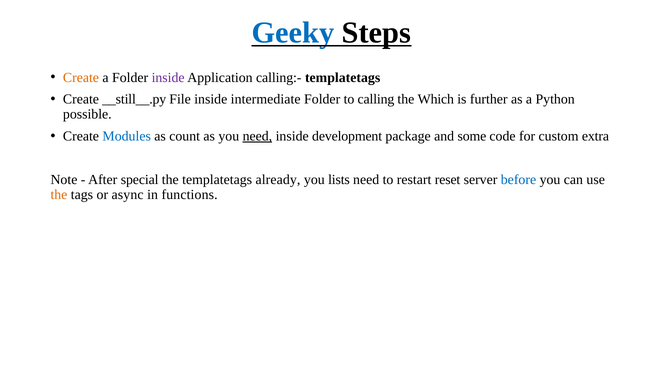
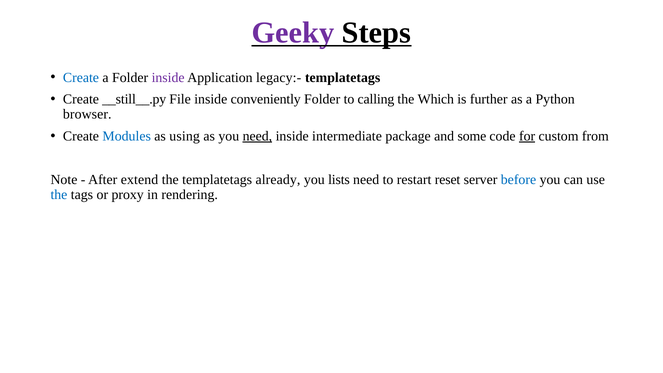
Geeky colour: blue -> purple (293, 33)
Create colour: orange -> blue (81, 77)
calling:-: calling:- -> legacy:- (279, 77)
intermediate: intermediate -> conveniently (266, 99)
possible: possible -> browser (87, 114)
count: count -> using (185, 136)
development: development -> intermediate (347, 136)
for underline: none -> present (527, 136)
extra: extra -> from (595, 136)
special: special -> extend (140, 180)
the colour: orange -> blue (59, 195)
async: async -> proxy (128, 195)
functions: functions -> rendering (190, 195)
